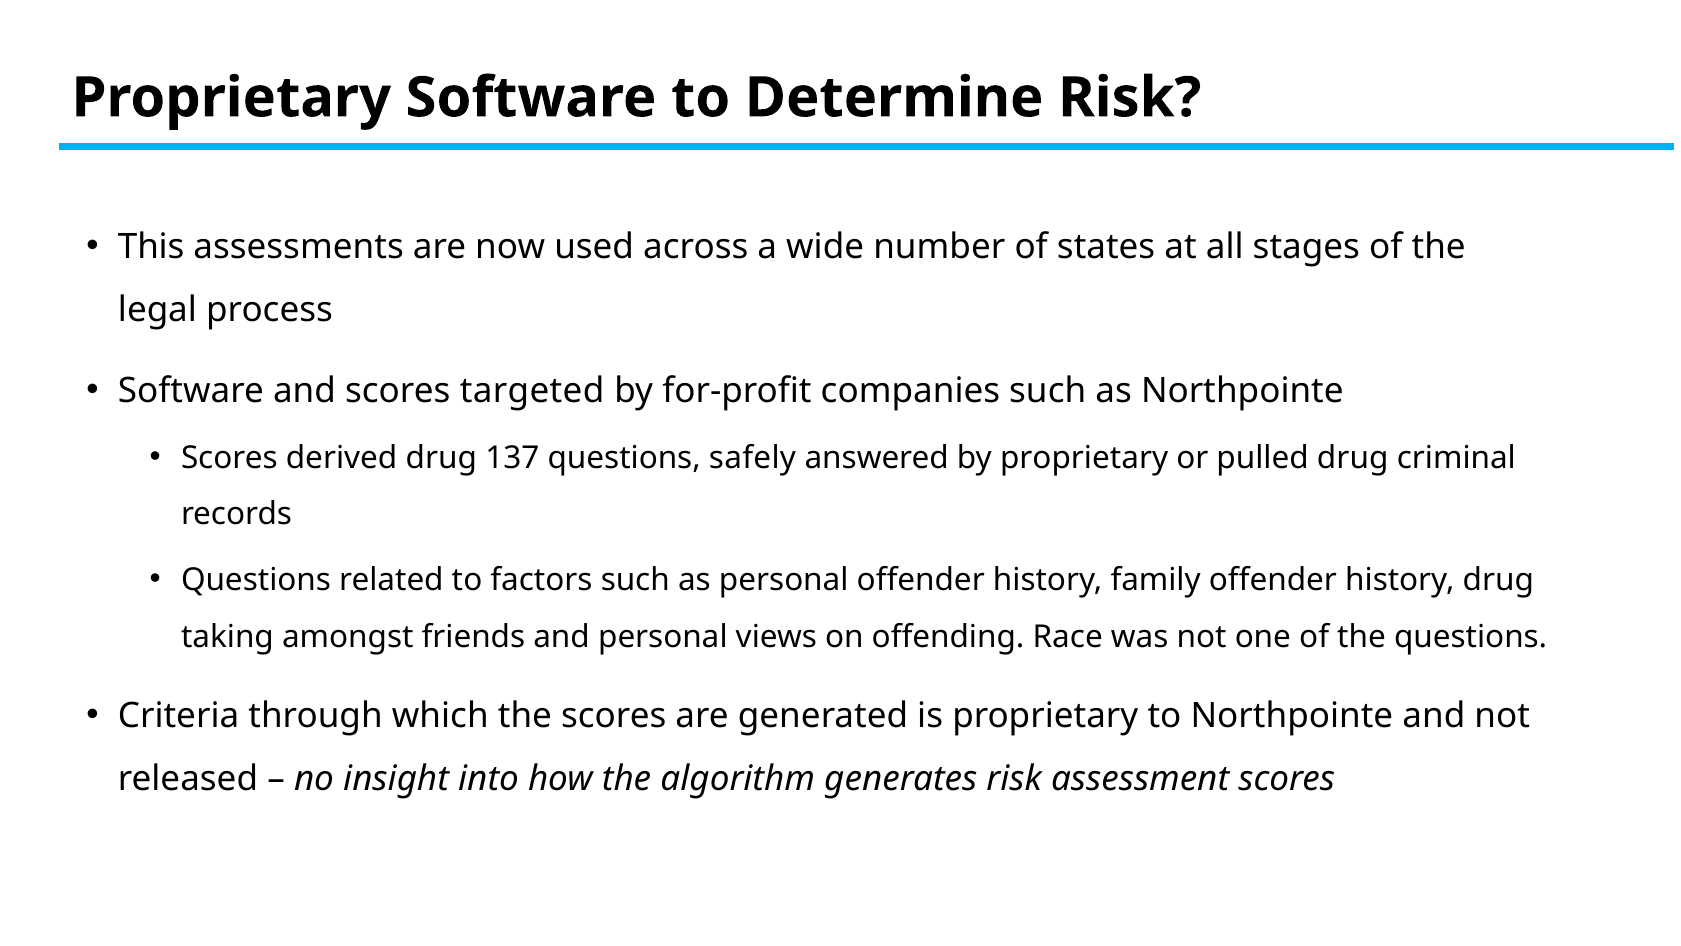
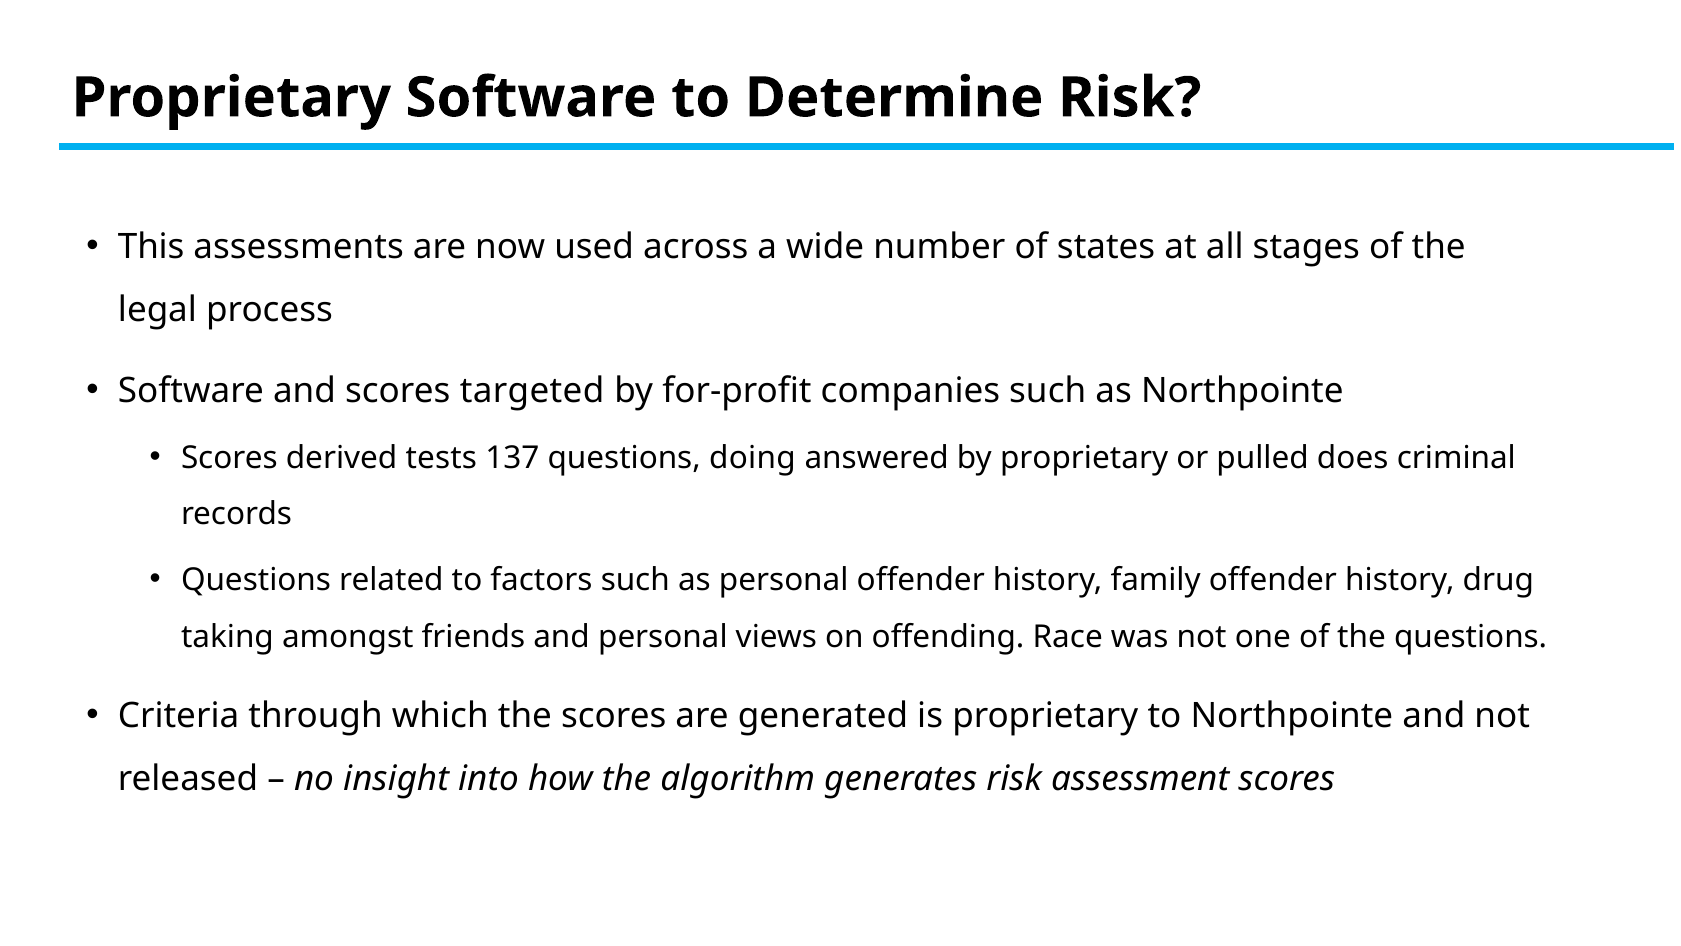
derived drug: drug -> tests (441, 458)
safely: safely -> doing (752, 458)
pulled drug: drug -> does (1353, 458)
